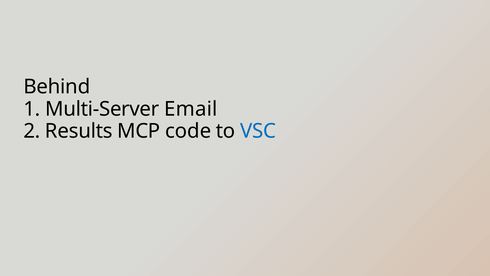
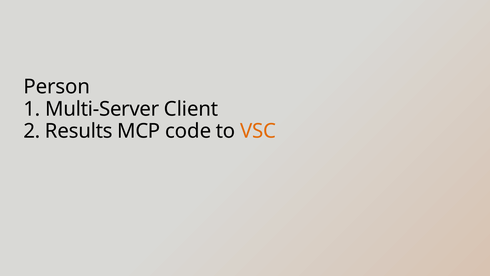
Behind: Behind -> Person (57, 87)
Email: Email -> Client (191, 109)
VSC colour: blue -> orange (258, 131)
